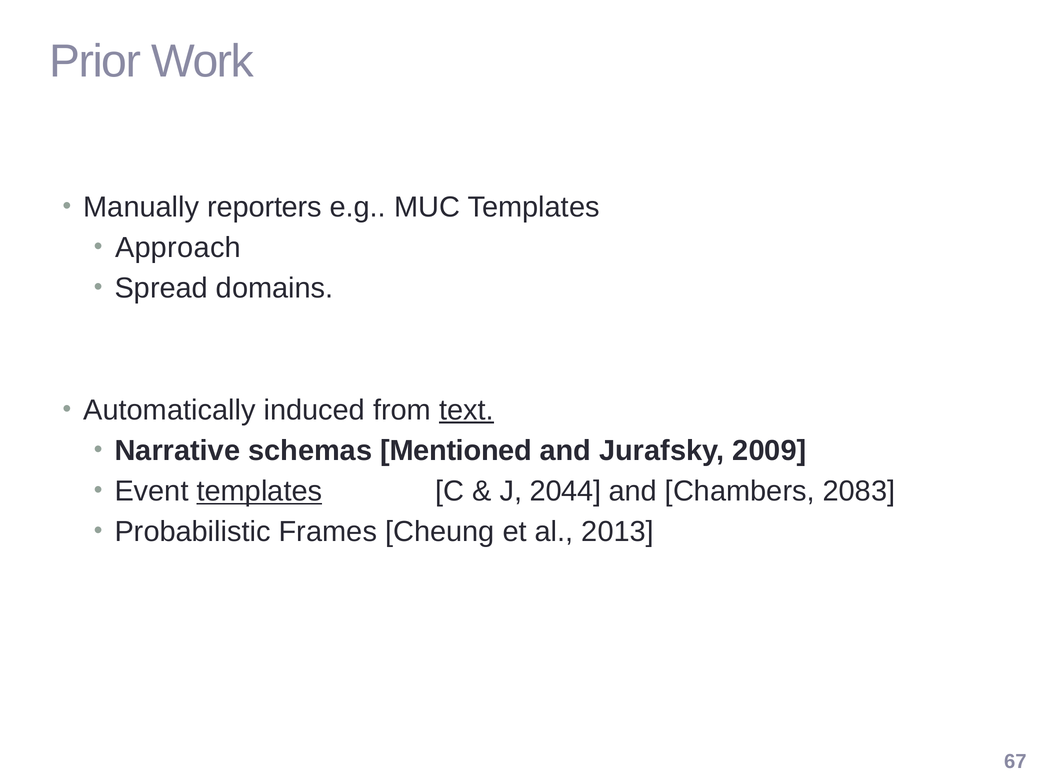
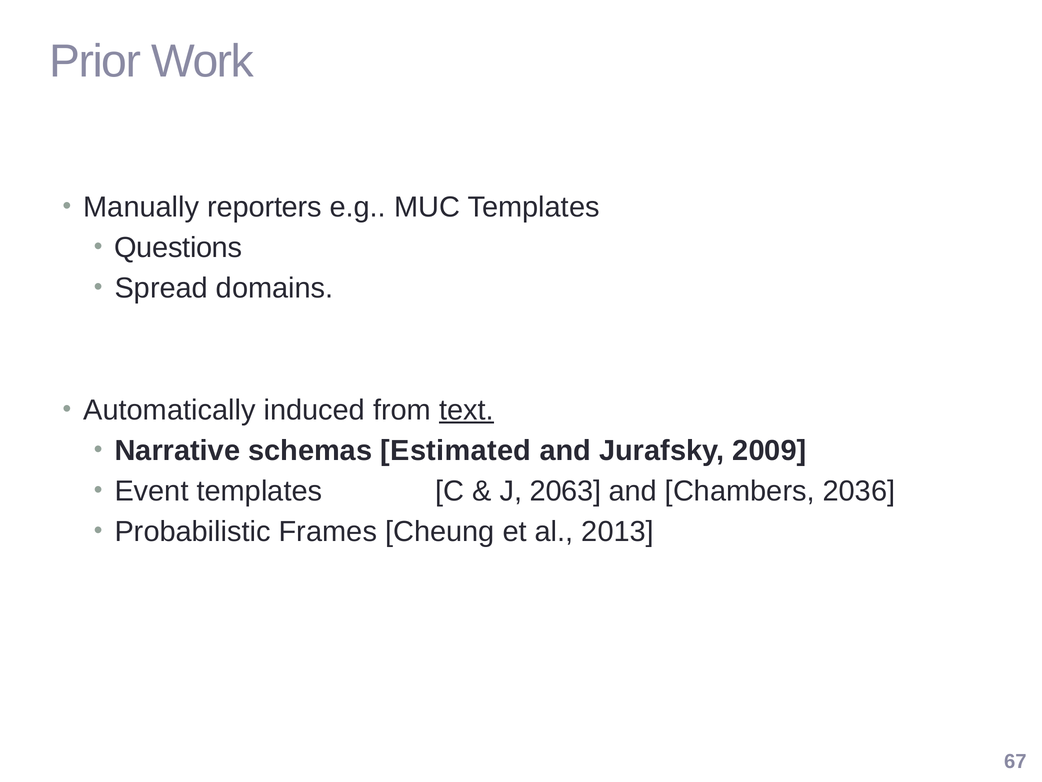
Approach: Approach -> Questions (178, 248)
Mentioned: Mentioned -> Estimated (456, 450)
templates underline: present -> none (259, 491)
2044: 2044 -> 2063 (565, 491)
2083: 2083 -> 2036 (859, 491)
